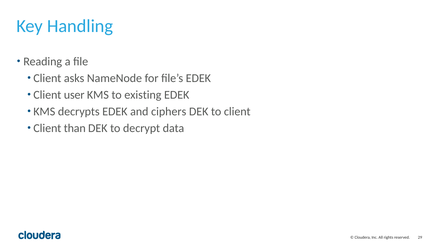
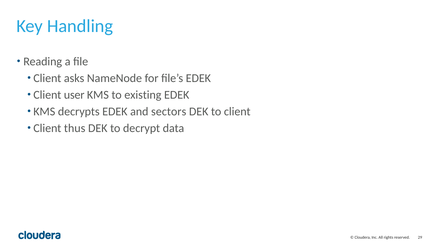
ciphers: ciphers -> sectors (169, 111)
than: than -> thus (75, 128)
